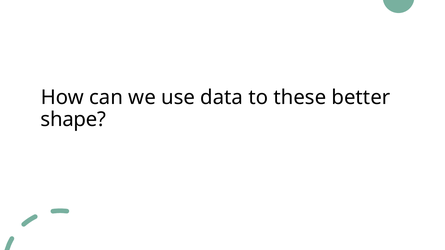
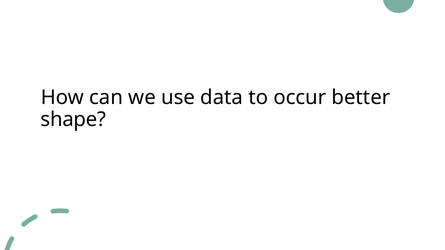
these: these -> occur (300, 98)
